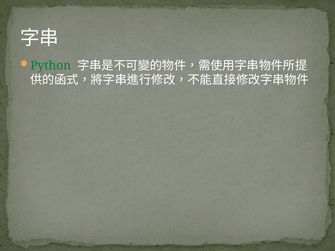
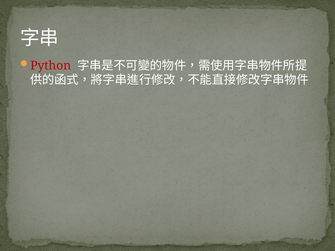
Python colour: green -> red (51, 66)
